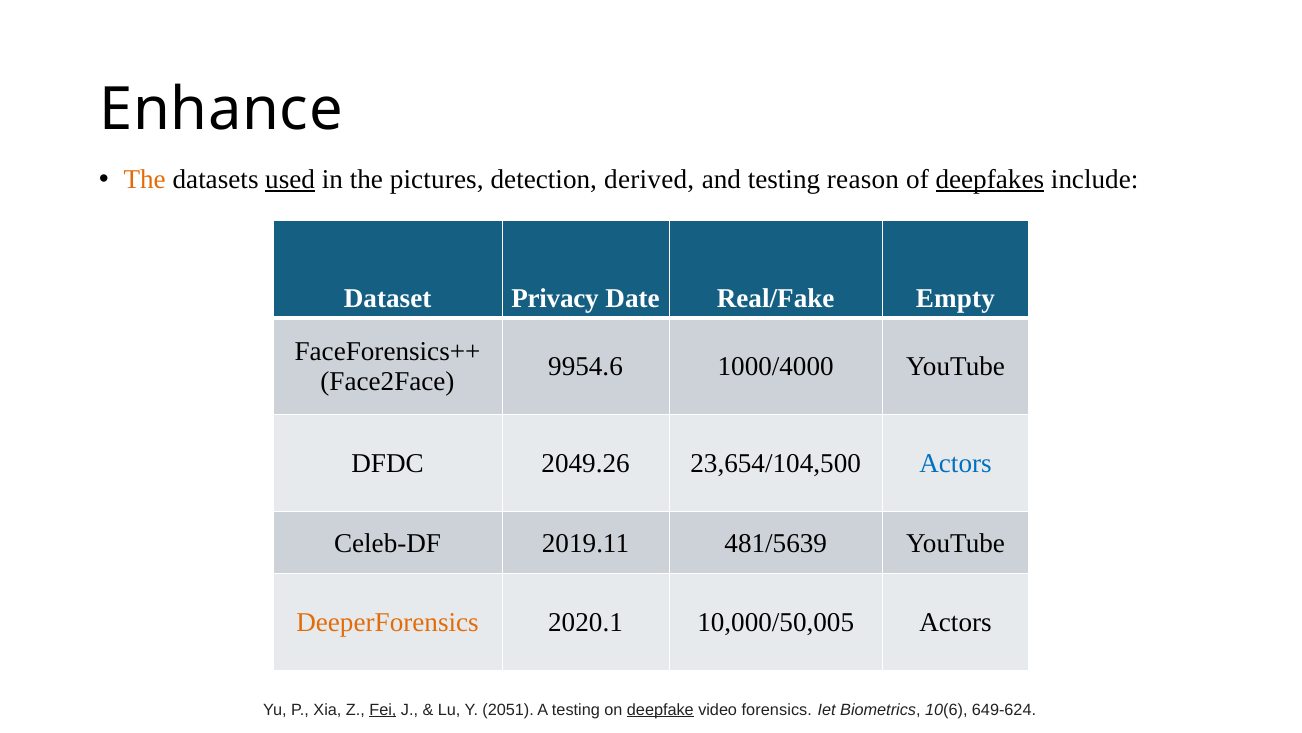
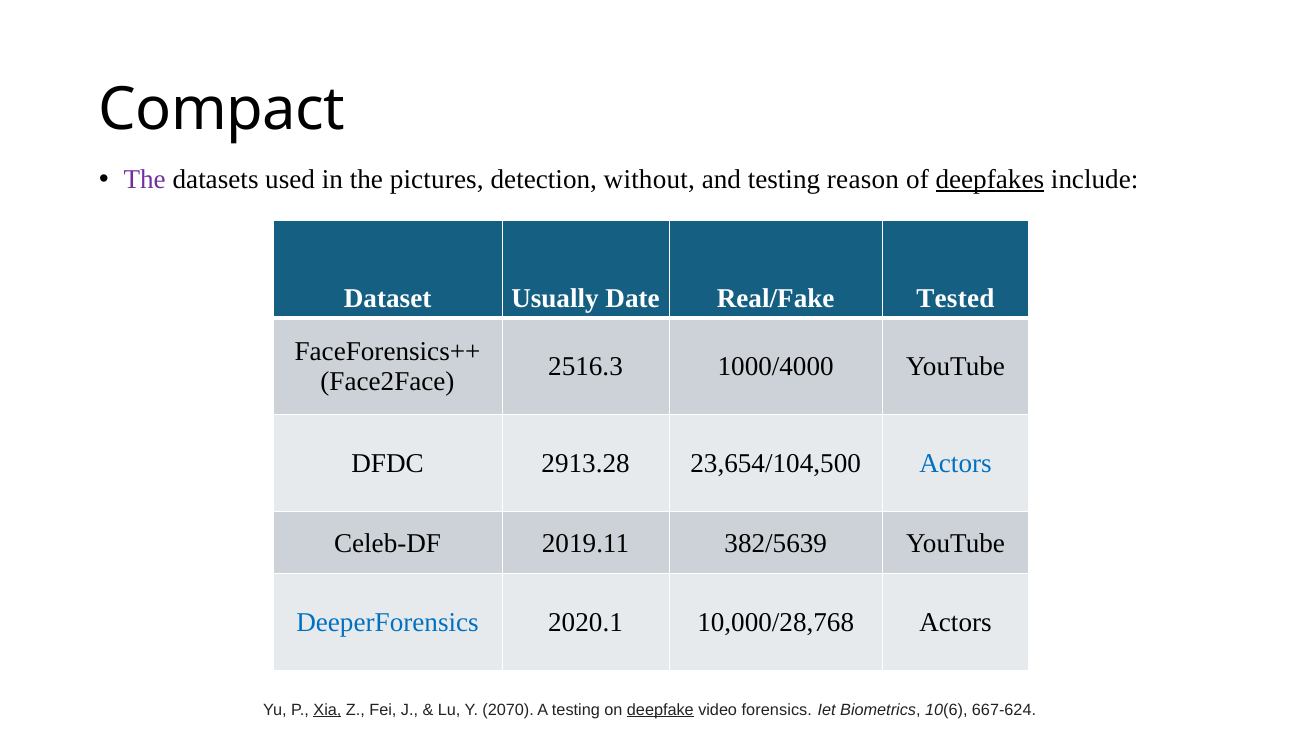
Enhance: Enhance -> Compact (222, 109)
The colour: orange -> purple (145, 179)
used underline: present -> none (290, 179)
derived: derived -> without (649, 179)
Privacy: Privacy -> Usually (555, 299)
Empty: Empty -> Tested (955, 299)
9954.6: 9954.6 -> 2516.3 (586, 366)
2049.26: 2049.26 -> 2913.28 (586, 463)
481/5639: 481/5639 -> 382/5639 (776, 543)
DeeperForensics colour: orange -> blue (388, 622)
10,000/50,005: 10,000/50,005 -> 10,000/28,768 (776, 622)
Xia underline: none -> present (327, 709)
Fei underline: present -> none (383, 709)
2051: 2051 -> 2070 (508, 709)
649-624: 649-624 -> 667-624 (1004, 709)
